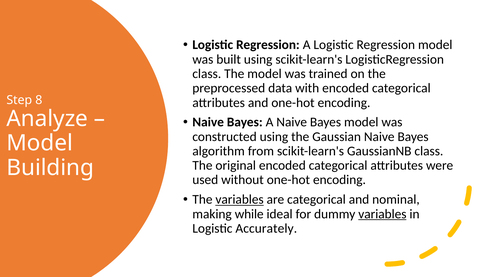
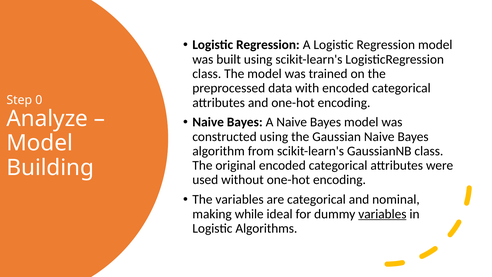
8: 8 -> 0 (39, 100)
variables underline: present -> none (240, 199)
Accurately: Accurately -> Algorithms (266, 228)
